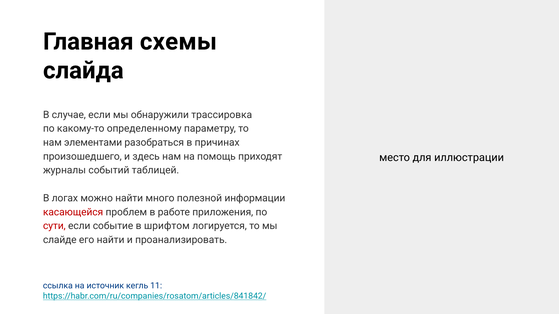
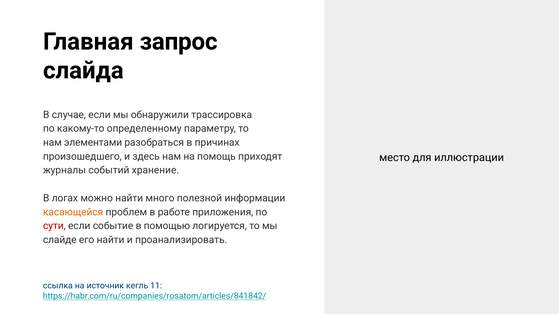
схемы: схемы -> запрос (179, 42)
таблицей: таблицей -> хранение (155, 171)
касающейся colour: red -> orange (73, 212)
шрифтом: шрифтом -> помощью (167, 226)
